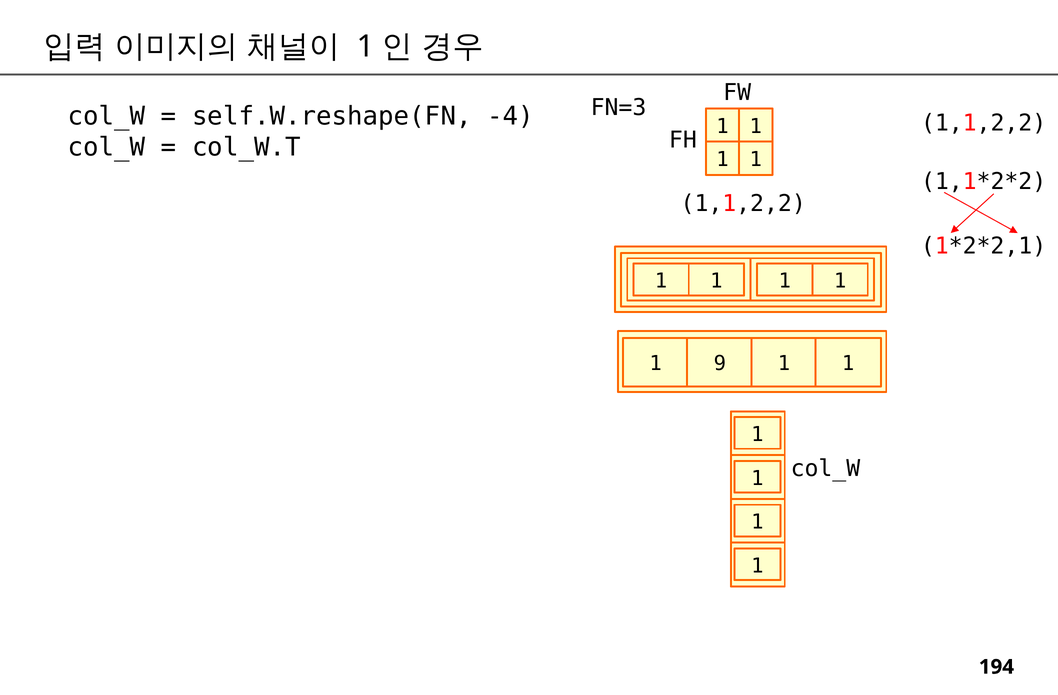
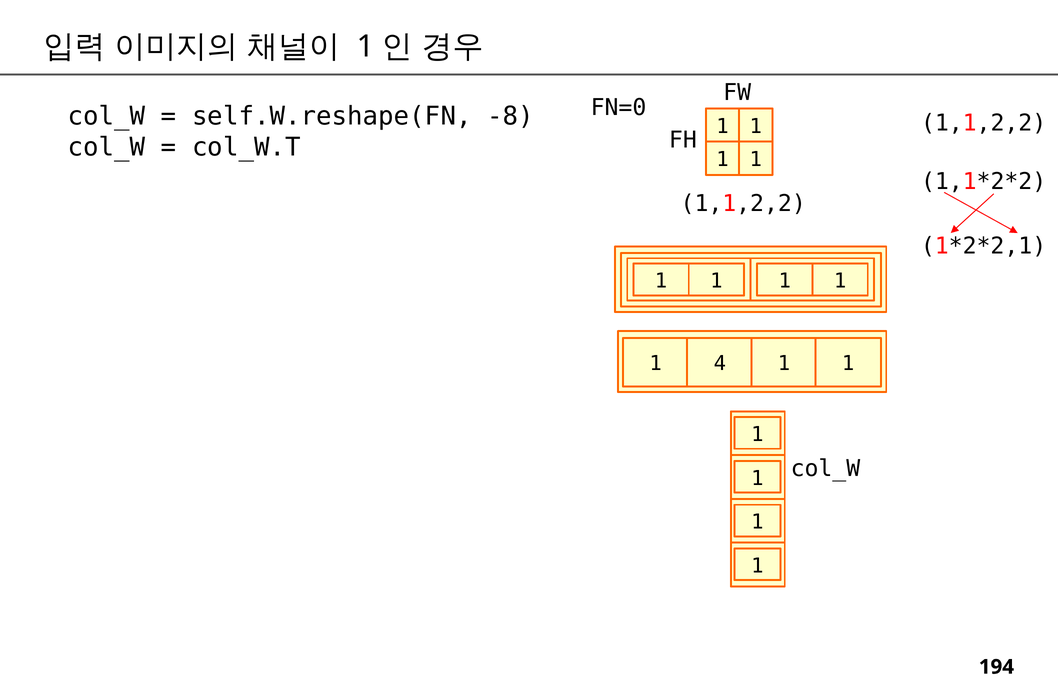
FN=3: FN=3 -> FN=0 (619, 108)
-4: -4 -> -8 (510, 116)
9: 9 -> 4 (720, 364)
